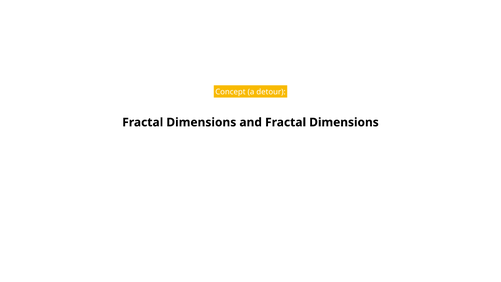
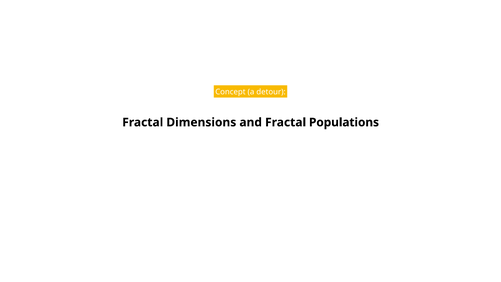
and Fractal Dimensions: Dimensions -> Populations (344, 122)
